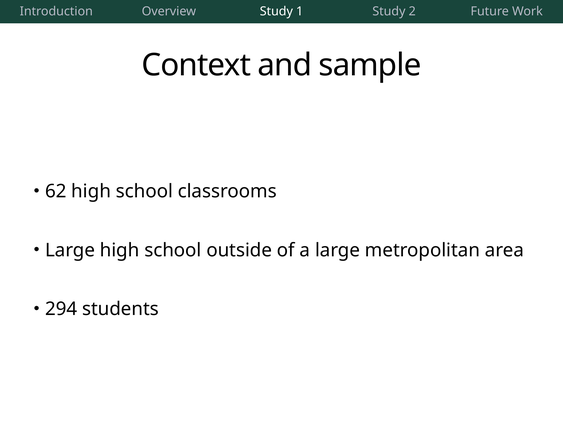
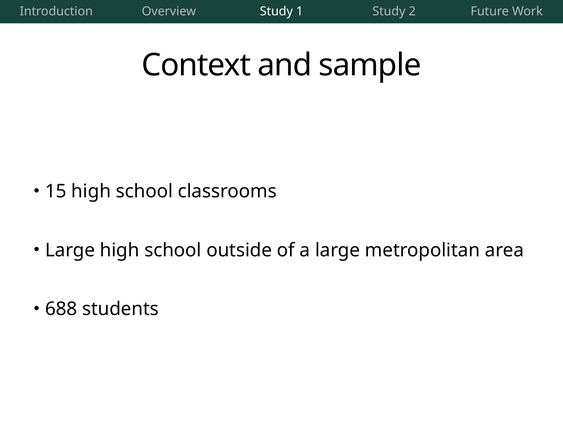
62: 62 -> 15 (56, 191)
294: 294 -> 688 (61, 308)
